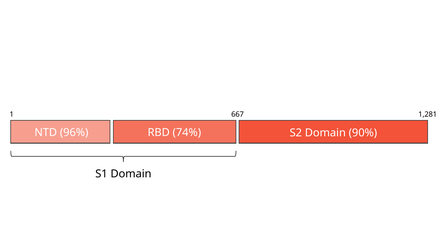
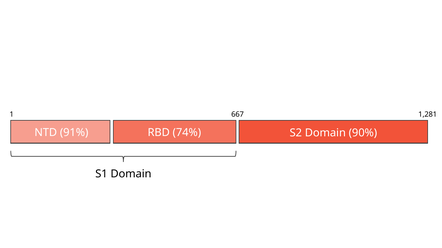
96%: 96% -> 91% (74, 133)
